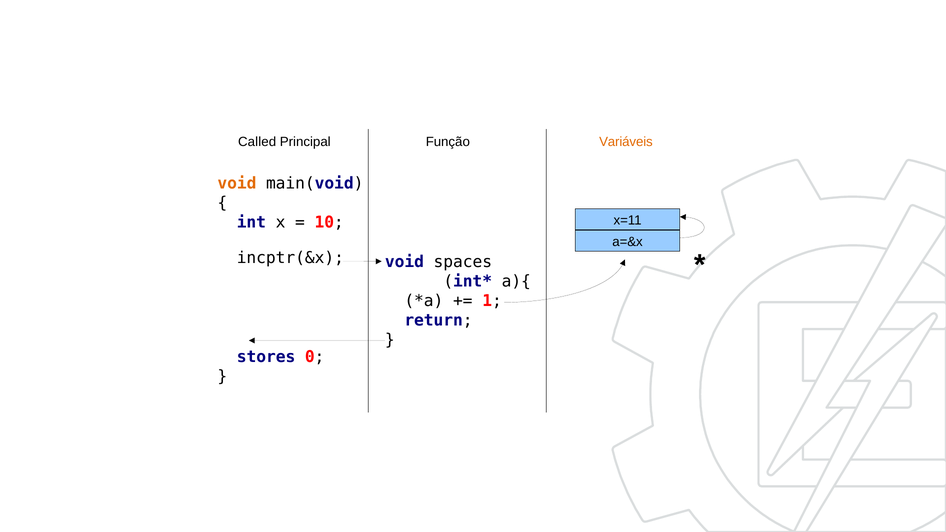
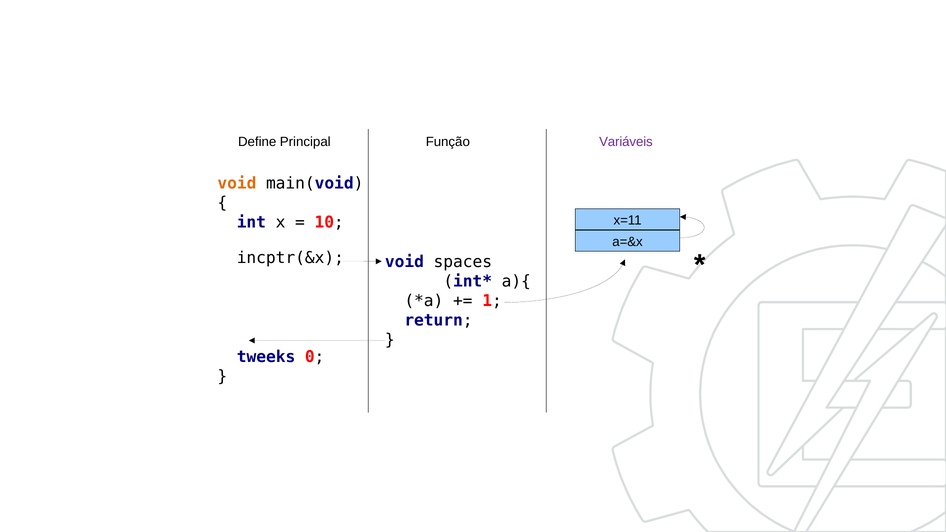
Called: Called -> Define (257, 142)
Variáveis colour: orange -> purple (626, 142)
stores: stores -> tweeks (266, 357)
